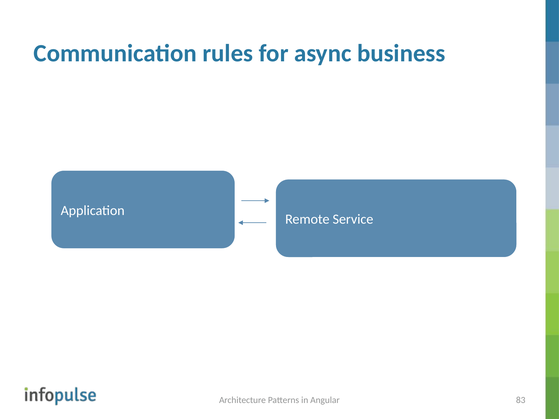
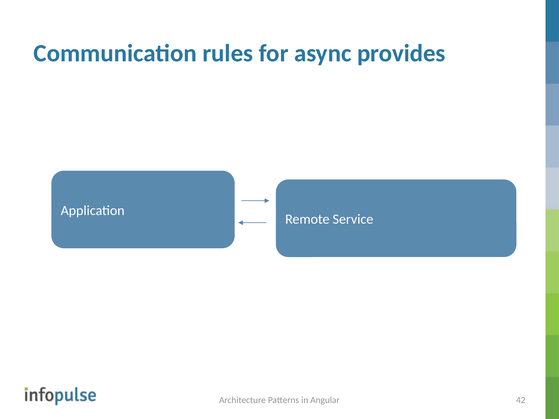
business: business -> provides (401, 53)
83: 83 -> 42 (521, 400)
